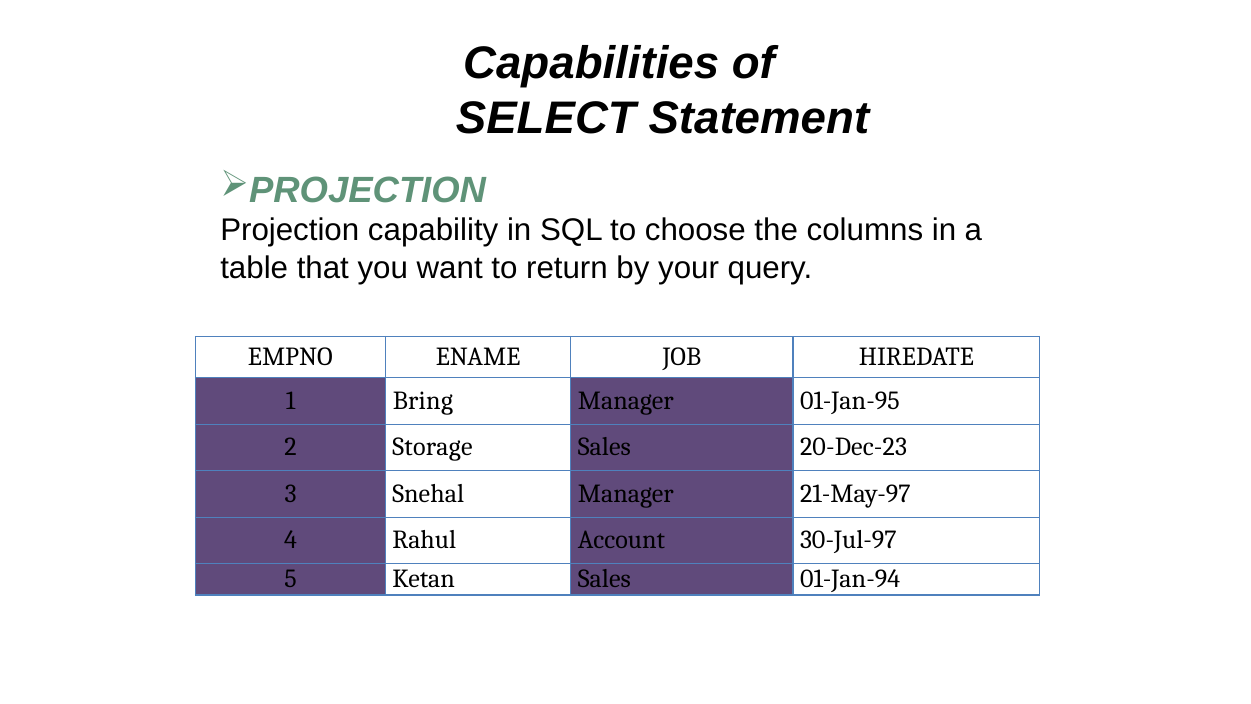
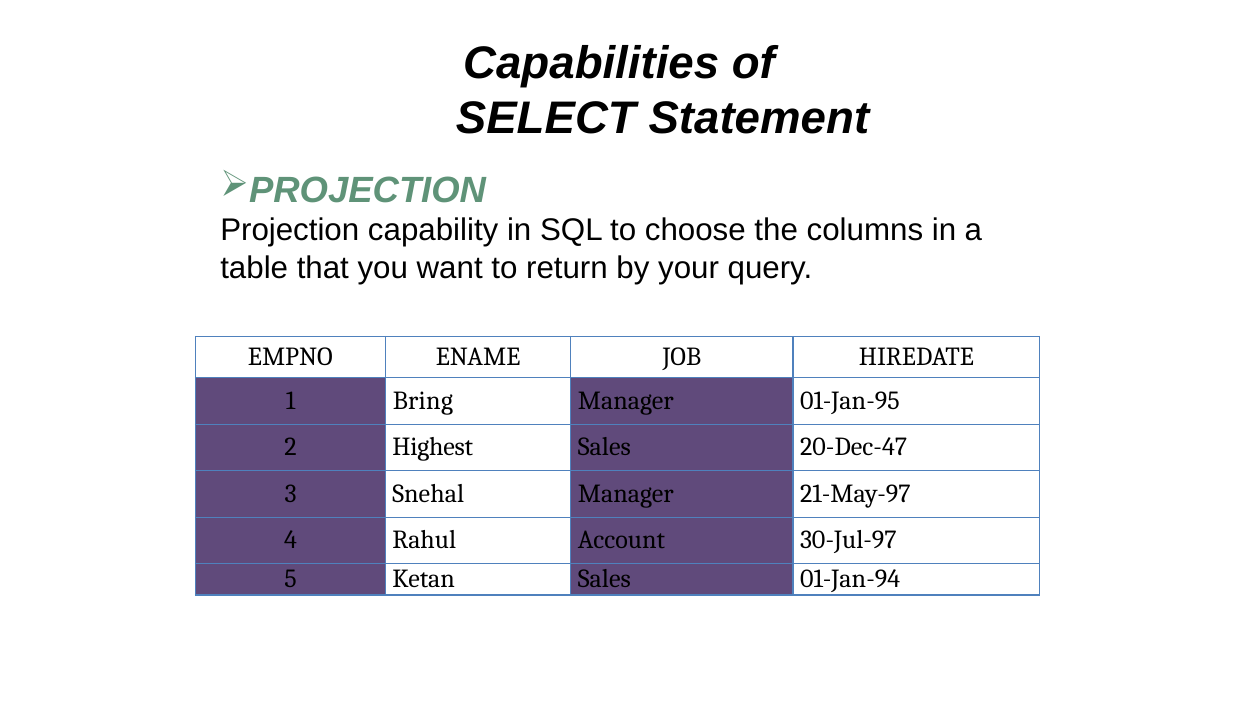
Storage: Storage -> Highest (433, 447)
20-Dec-23: 20-Dec-23 -> 20-Dec-47 (854, 447)
